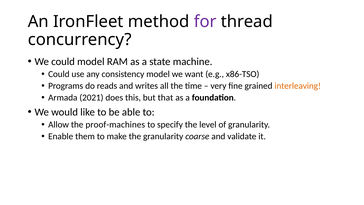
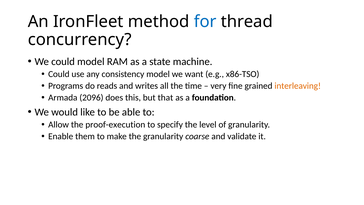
for colour: purple -> blue (205, 22)
2021: 2021 -> 2096 (91, 98)
proof-machines: proof-machines -> proof-execution (115, 124)
